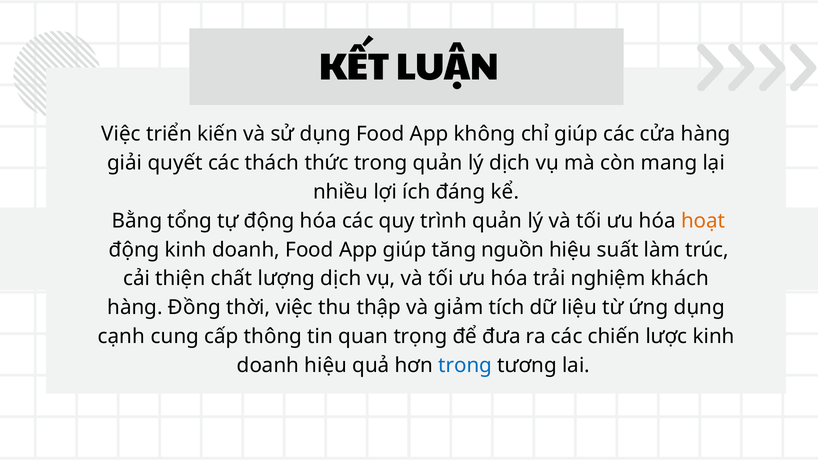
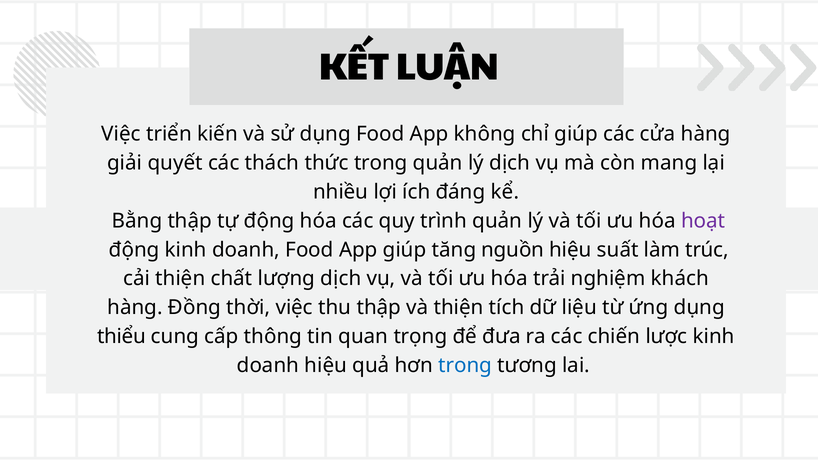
Bằng tổng: tổng -> thập (190, 221)
hoạt colour: orange -> purple (703, 221)
và giảm: giảm -> thiện (459, 308)
cạnh: cạnh -> thiểu (122, 337)
